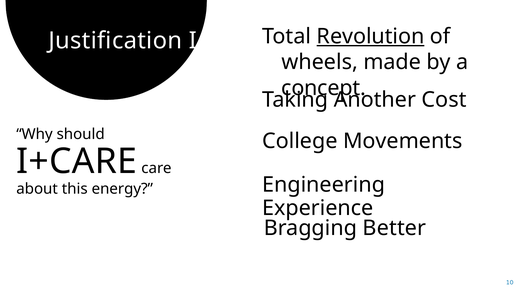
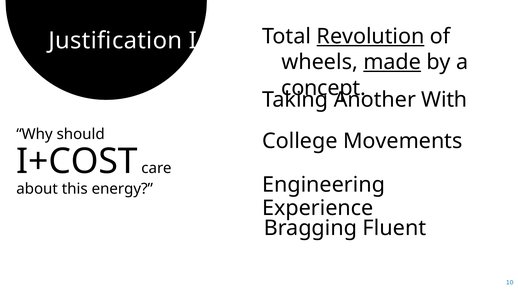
made underline: none -> present (392, 62)
Cost: Cost -> With (444, 100)
I+CARE: I+CARE -> I+COST (77, 162)
Better: Better -> Fluent (394, 228)
